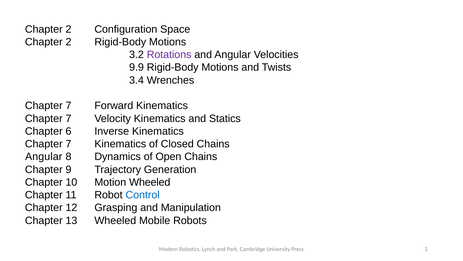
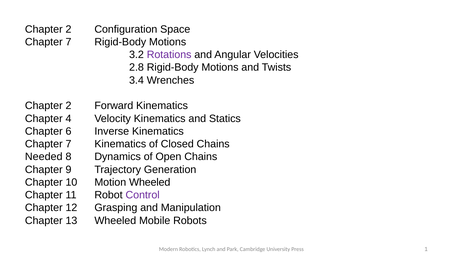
2: 2 -> 7 (68, 42)
9.9: 9.9 -> 2.8 (137, 67)
7: 7 -> 2 (68, 106)
7: 7 -> 4 (68, 118)
Angular: Angular -> Needed (44, 156)
Control colour: blue -> purple (143, 195)
